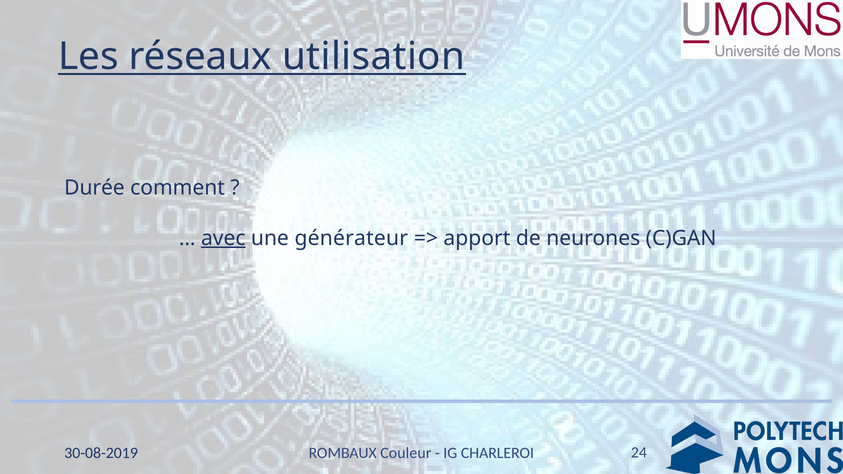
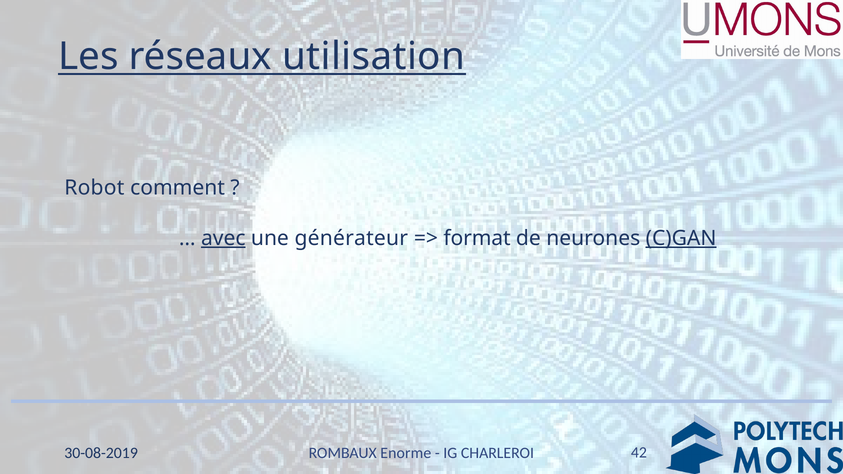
Durée: Durée -> Robot (94, 188)
apport: apport -> format (477, 238)
C)GAN underline: none -> present (681, 238)
Couleur: Couleur -> Enorme (406, 453)
24: 24 -> 42 (639, 453)
